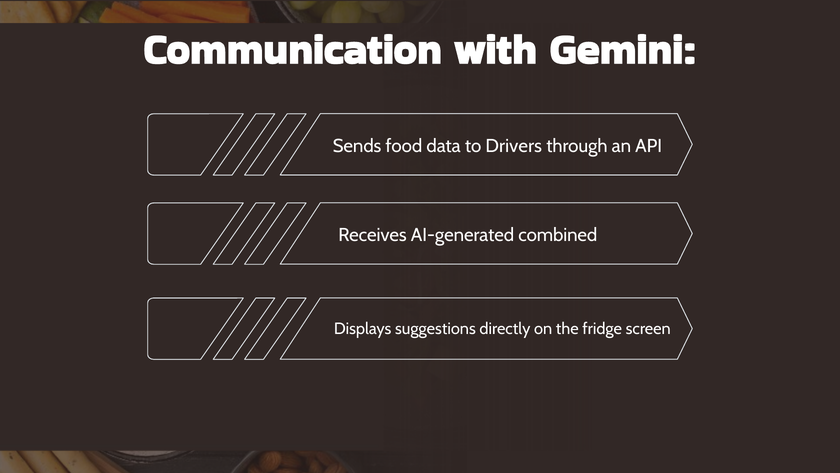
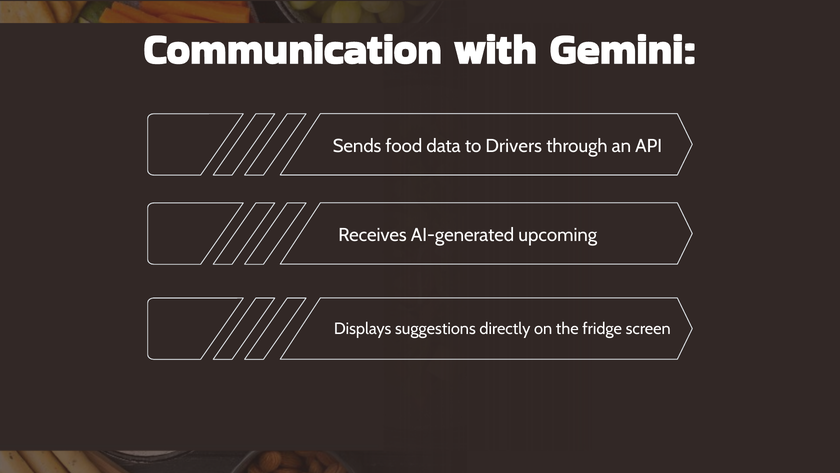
combined: combined -> upcoming (558, 235)
